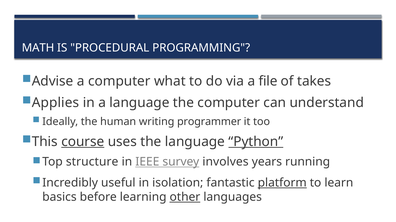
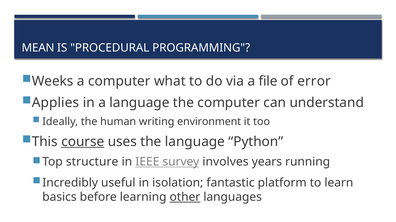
MATH: MATH -> MEAN (38, 48)
Advise: Advise -> Weeks (53, 81)
takes: takes -> error (314, 81)
programmer: programmer -> environment (209, 122)
Python underline: present -> none (256, 142)
platform underline: present -> none (282, 183)
